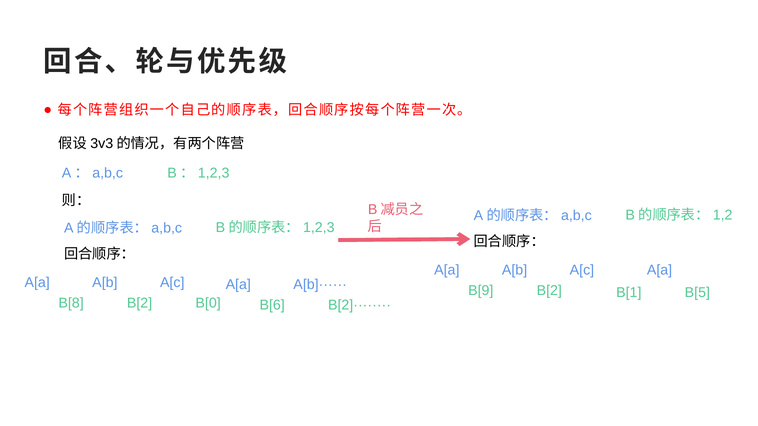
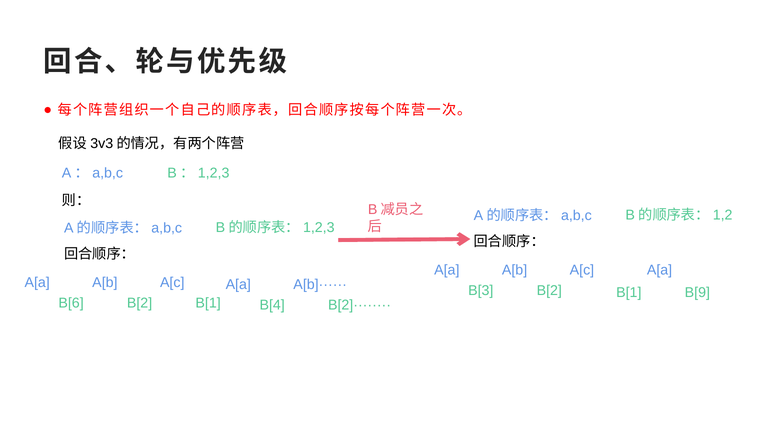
B[9: B[9 -> B[3 (481, 291)
B[5: B[5 -> B[9 (697, 293)
B[8: B[8 -> B[6 (71, 303)
B[2 B[0: B[0 -> B[1 (208, 303)
B[6: B[6 -> B[4 (272, 305)
